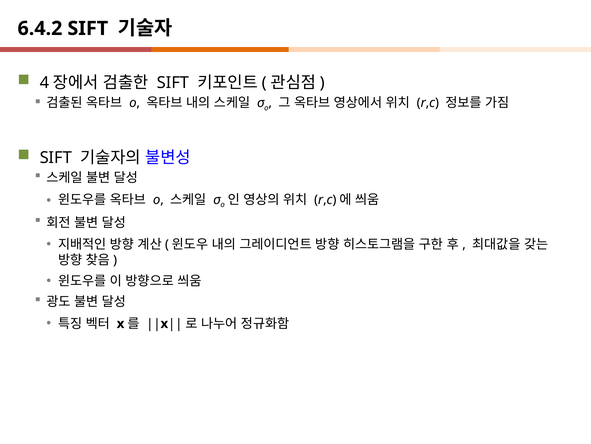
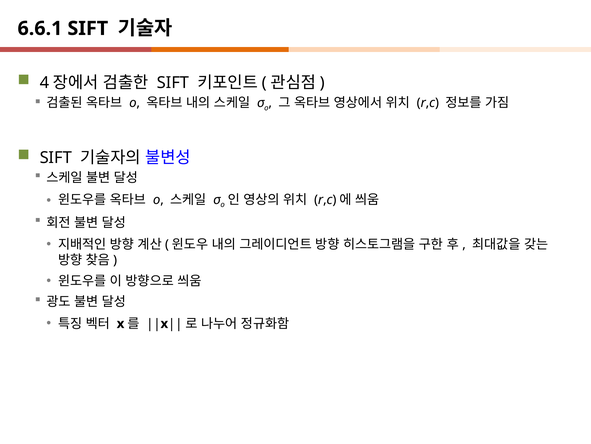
6.4.2: 6.4.2 -> 6.6.1 (40, 28)
